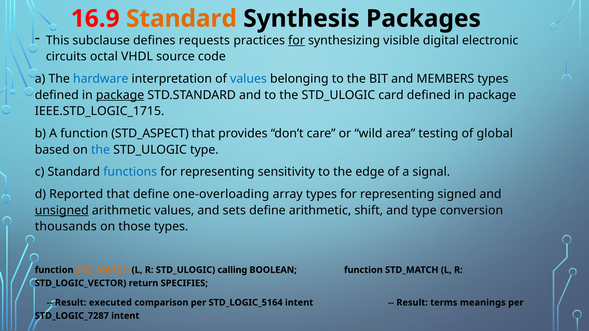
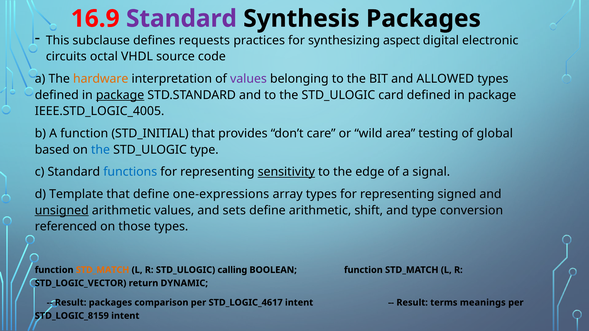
Standard colour: orange -> purple (181, 19)
for underline: present -> none (297, 40)
visible: visible -> aspect (402, 40)
hardware colour: blue -> orange (101, 79)
values colour: blue -> purple (248, 79)
MEMBERS: MEMBERS -> ALLOWED (445, 79)
IEEE.STD_LOGIC_1715: IEEE.STD_LOGIC_1715 -> IEEE.STD_LOGIC_4005 (100, 111)
STD_ASPECT: STD_ASPECT -> STD_INITIAL (150, 134)
sensitivity underline: none -> present (286, 172)
Reported: Reported -> Template (76, 194)
one-overloading: one-overloading -> one-expressions (221, 194)
thousands: thousands -> referenced (66, 227)
SPECIFIES: SPECIFIES -> DYNAMIC (184, 283)
Result executed: executed -> packages (110, 303)
STD_LOGIC_5164: STD_LOGIC_5164 -> STD_LOGIC_4617 (246, 303)
STD_LOGIC_7287: STD_LOGIC_7287 -> STD_LOGIC_8159 (72, 316)
